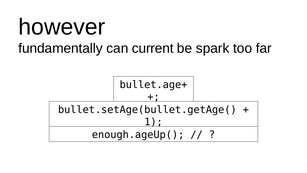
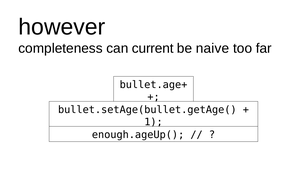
fundamentally: fundamentally -> completeness (61, 48)
spark: spark -> naive (213, 48)
